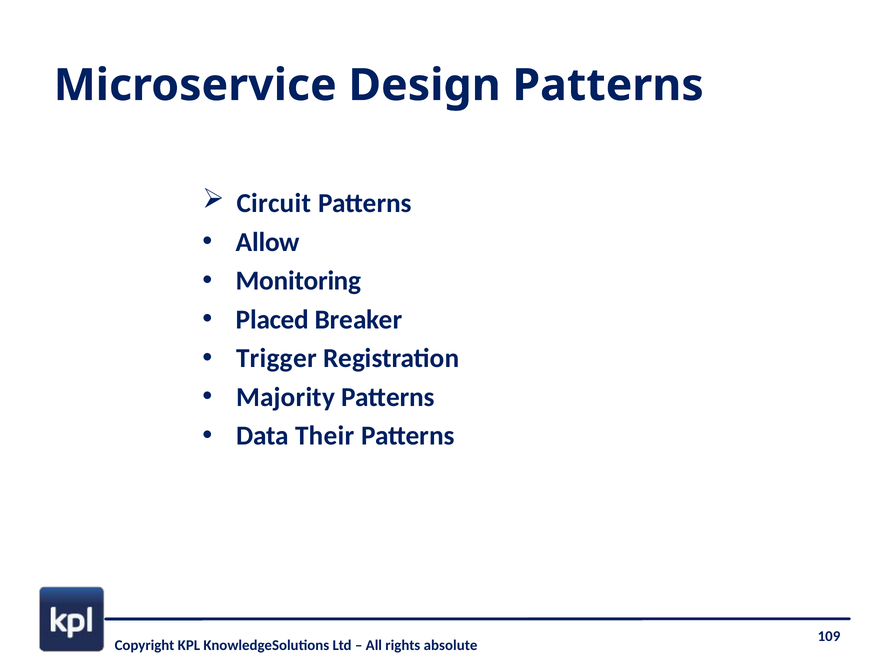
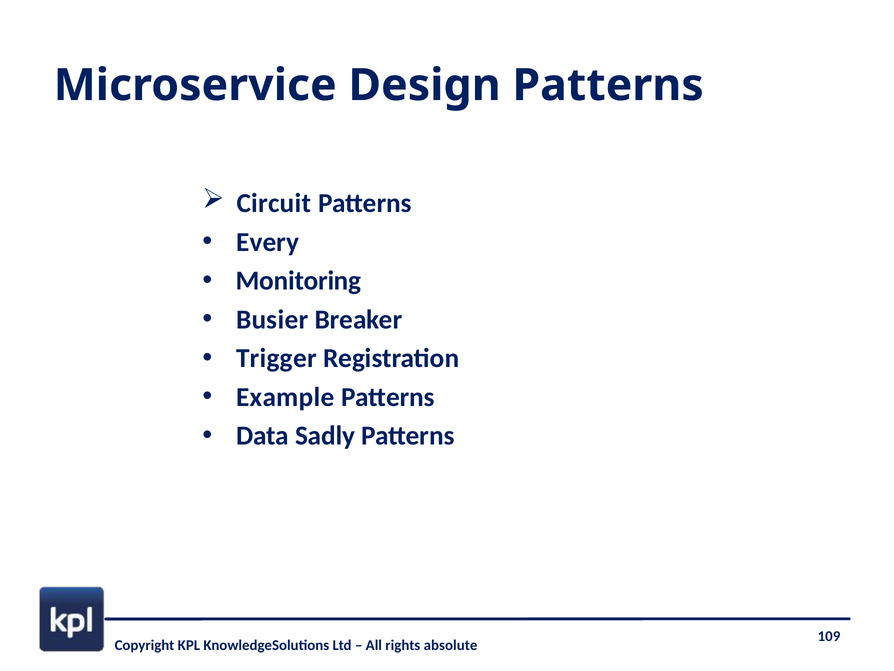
Allow: Allow -> Every (268, 242)
Placed: Placed -> Busier (272, 319)
Majority: Majority -> Example (285, 397)
Their: Their -> Sadly (325, 435)
